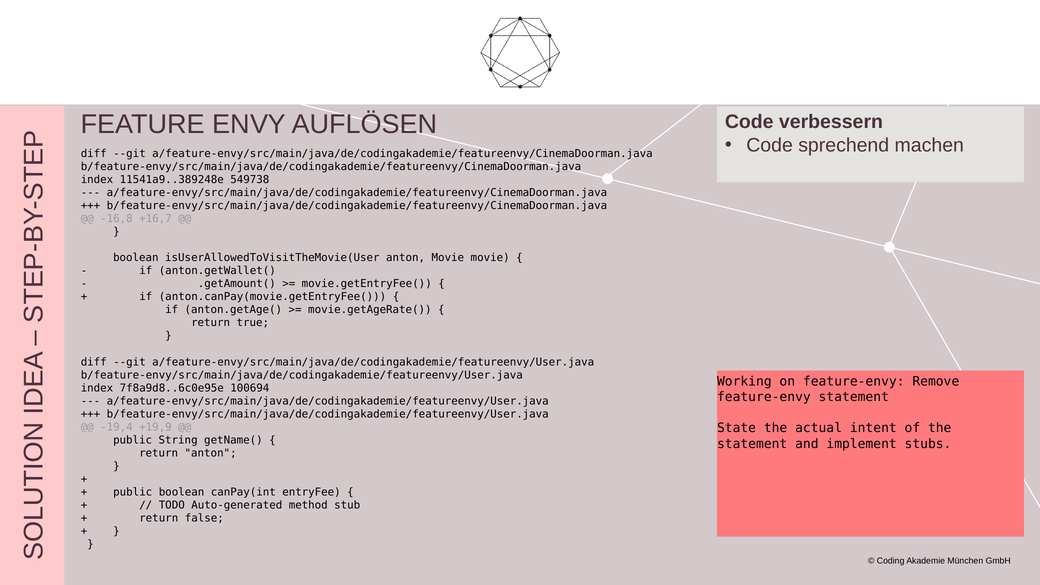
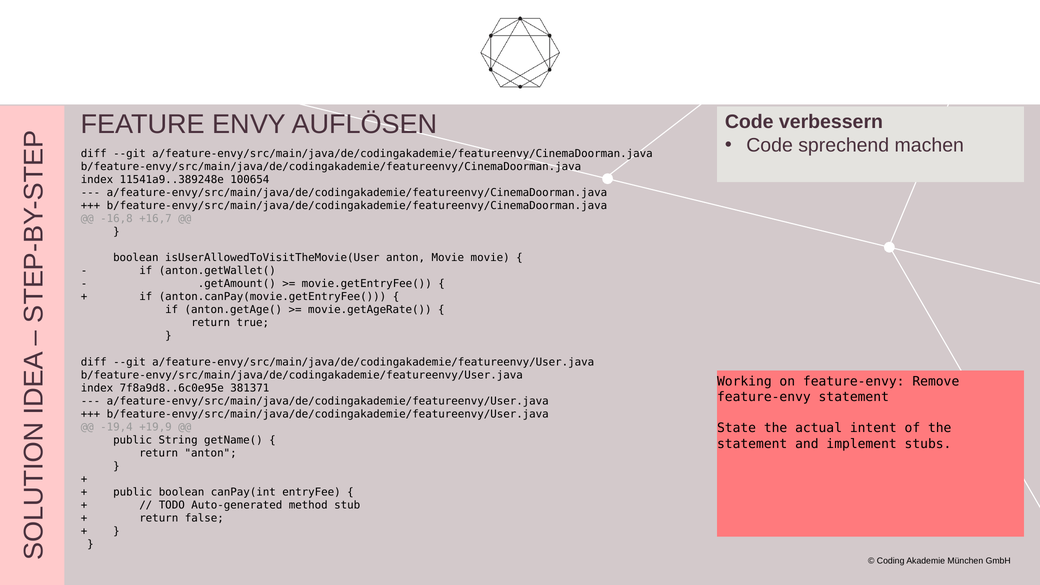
549738: 549738 -> 100654 (250, 180)
100694: 100694 -> 381371 (250, 388)
